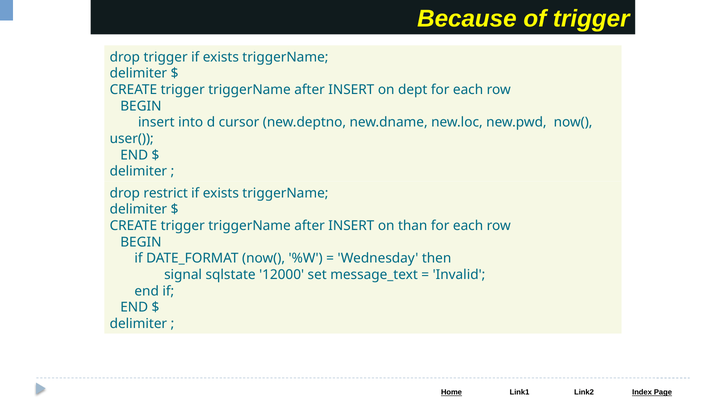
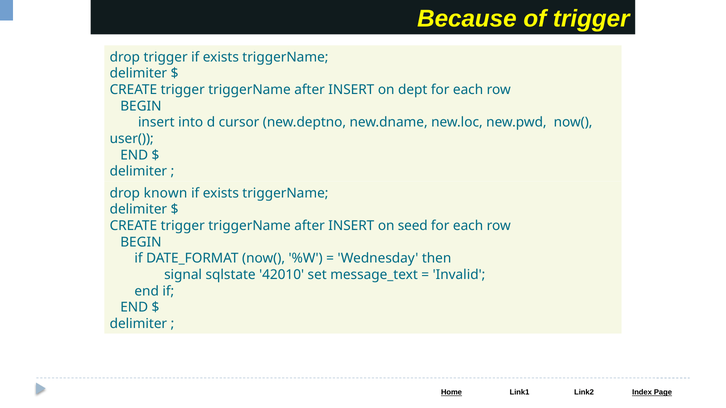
restrict: restrict -> known (166, 193)
than: than -> seed (413, 226)
12000: 12000 -> 42010 (282, 275)
